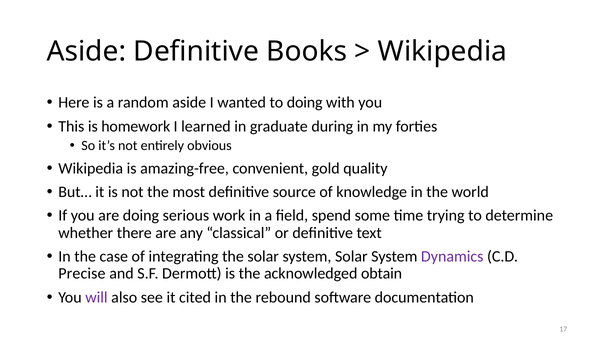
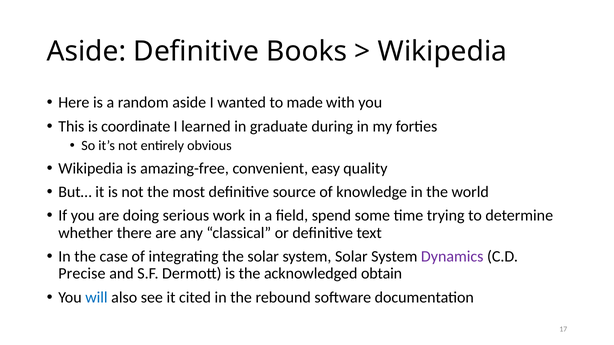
to doing: doing -> made (305, 103)
homework: homework -> coordinate (136, 126)
gold: gold -> easy (326, 168)
will colour: purple -> blue (96, 298)
